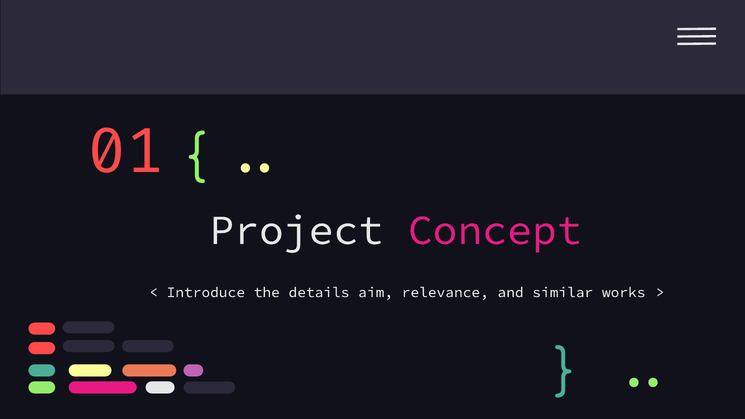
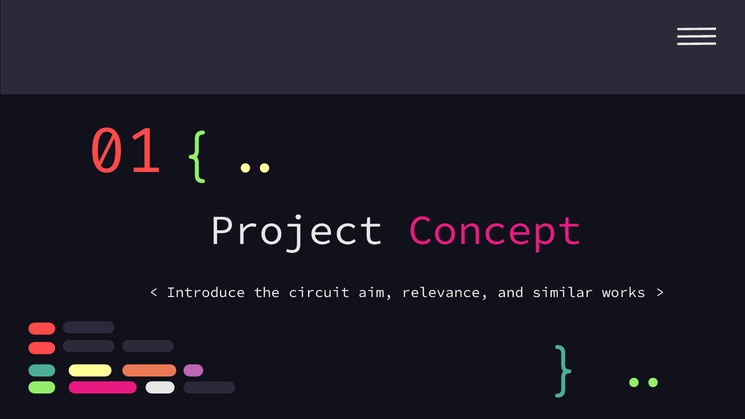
details: details -> circuit (319, 292)
